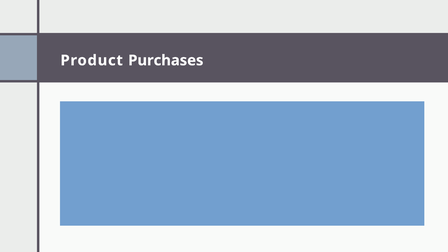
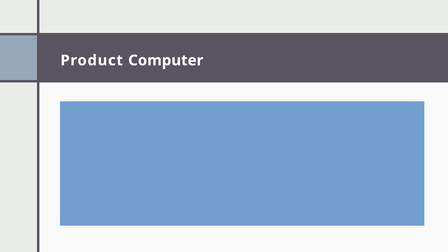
Purchases: Purchases -> Computer (166, 60)
